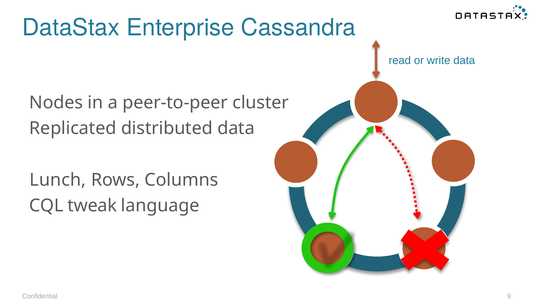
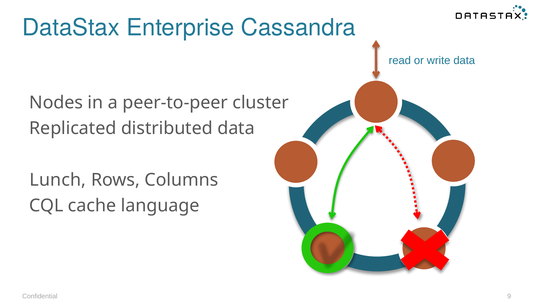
tweak: tweak -> cache (92, 206)
